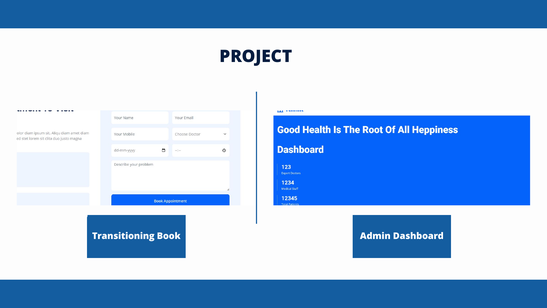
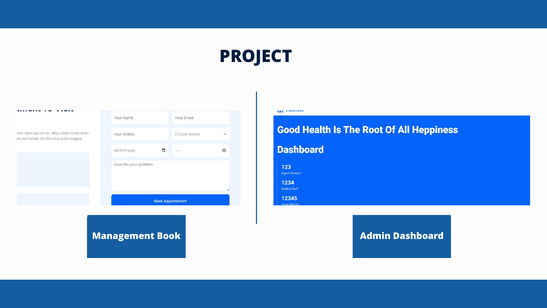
Transitioning: Transitioning -> Management (123, 236)
